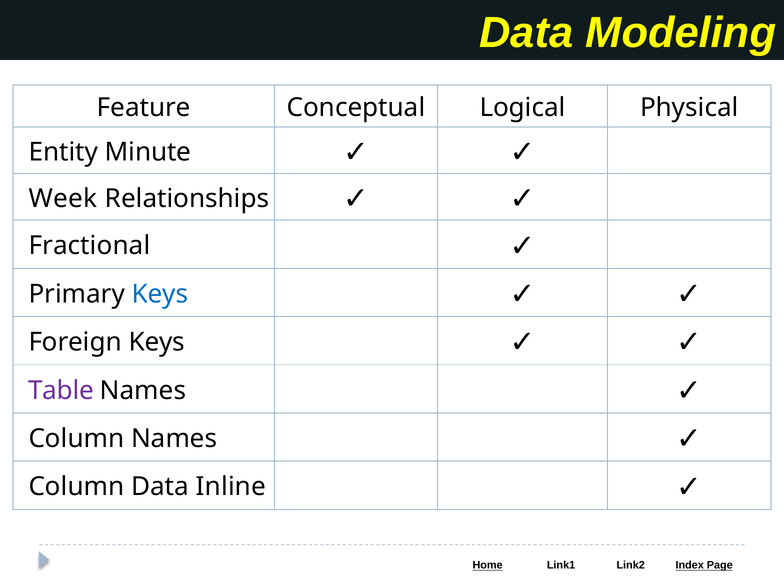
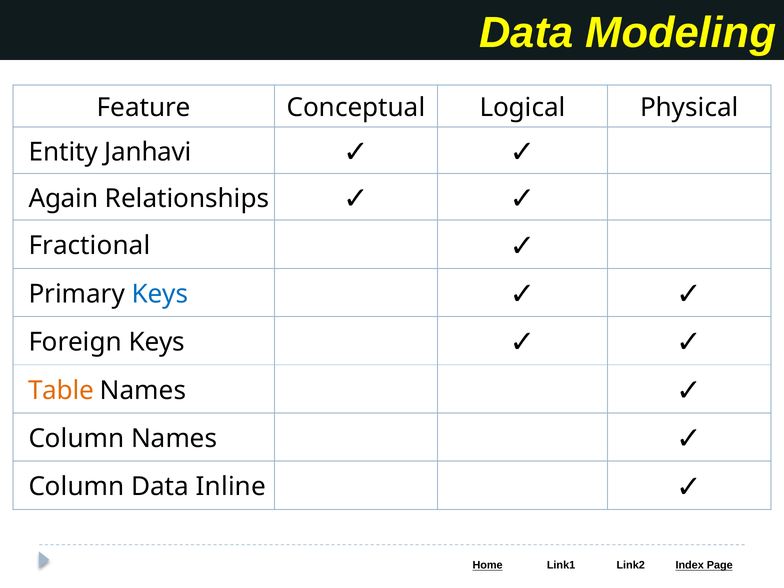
Minute: Minute -> Janhavi (148, 152)
Week: Week -> Again (63, 198)
Table colour: purple -> orange (61, 390)
